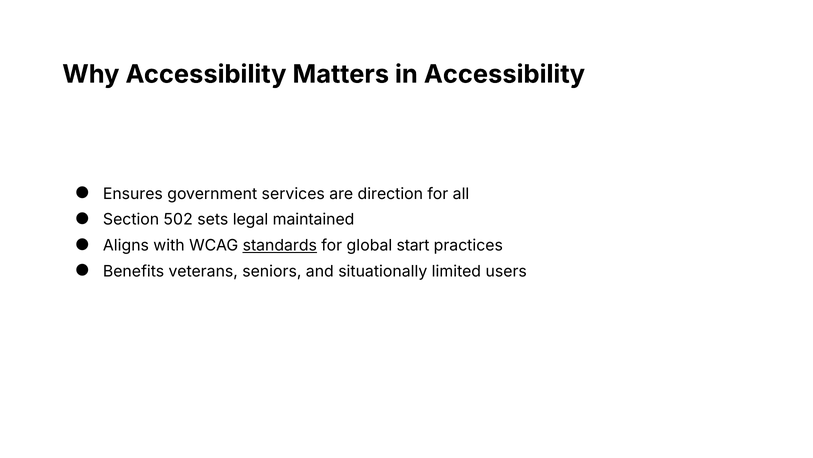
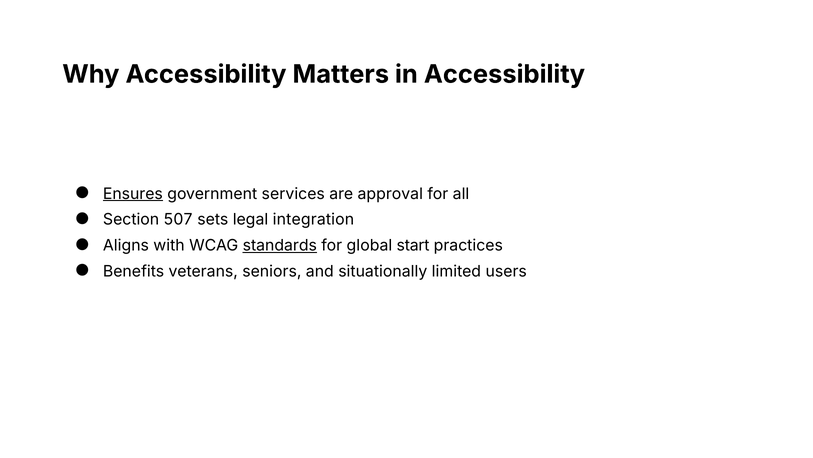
Ensures underline: none -> present (133, 194)
direction: direction -> approval (390, 194)
502: 502 -> 507 (178, 219)
maintained: maintained -> integration (313, 219)
